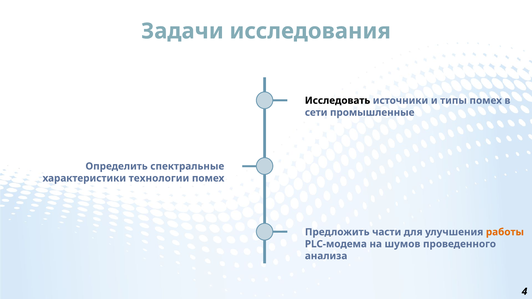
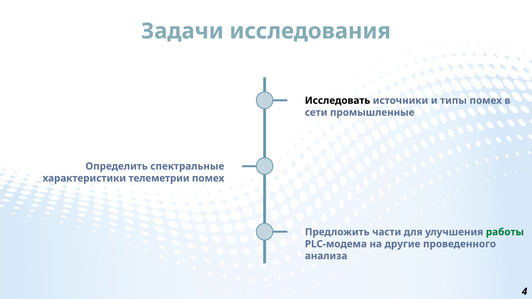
технологии: технологии -> телеметрии (159, 178)
работы colour: orange -> green (505, 232)
шумов: шумов -> другие (402, 244)
